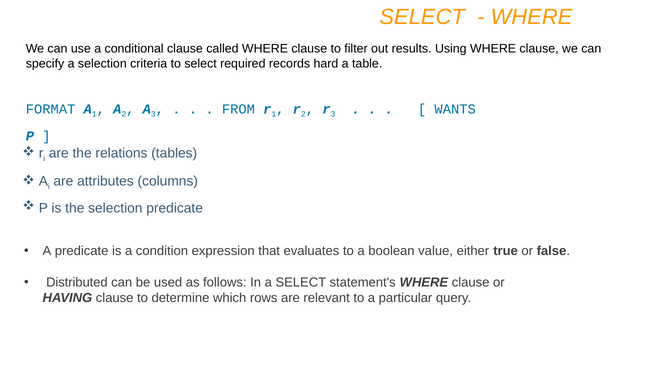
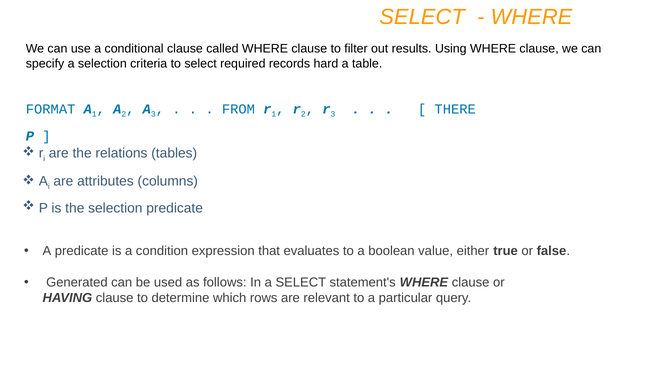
WANTS: WANTS -> THERE (455, 109)
Distributed: Distributed -> Generated (77, 283)
